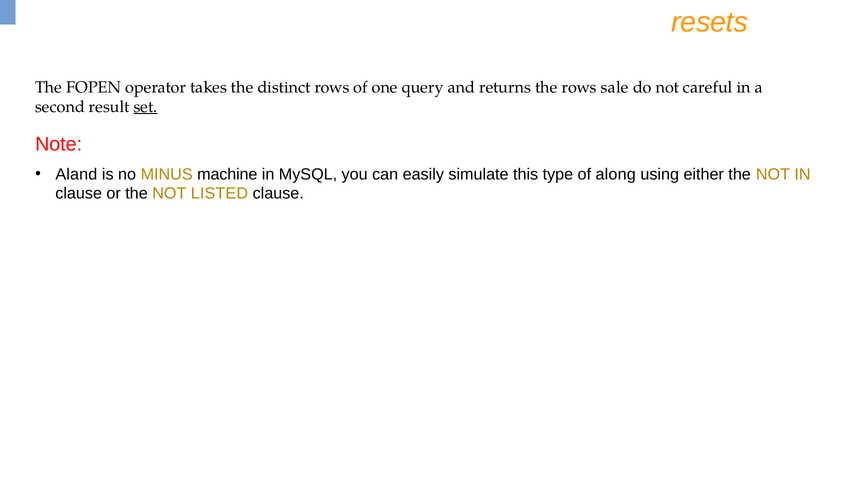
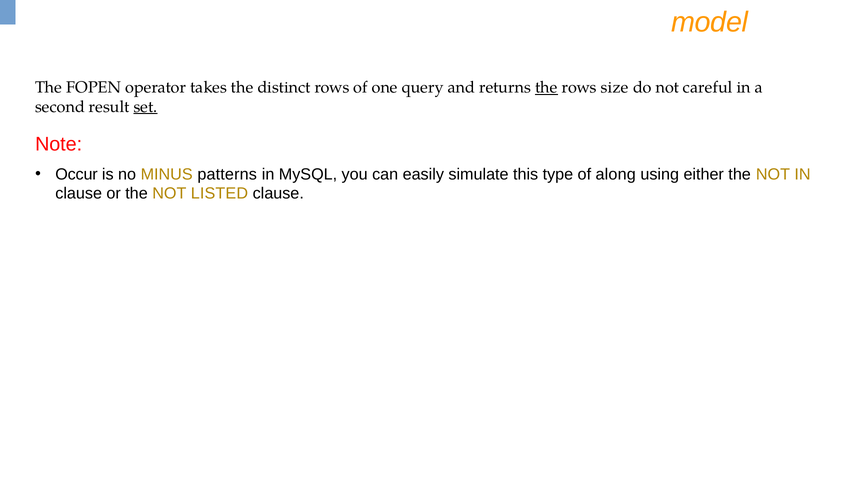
resets: resets -> model (710, 22)
the underline: none -> present (546, 87)
sale: sale -> size (615, 87)
Aland: Aland -> Occur (77, 174)
machine: machine -> patterns (227, 174)
